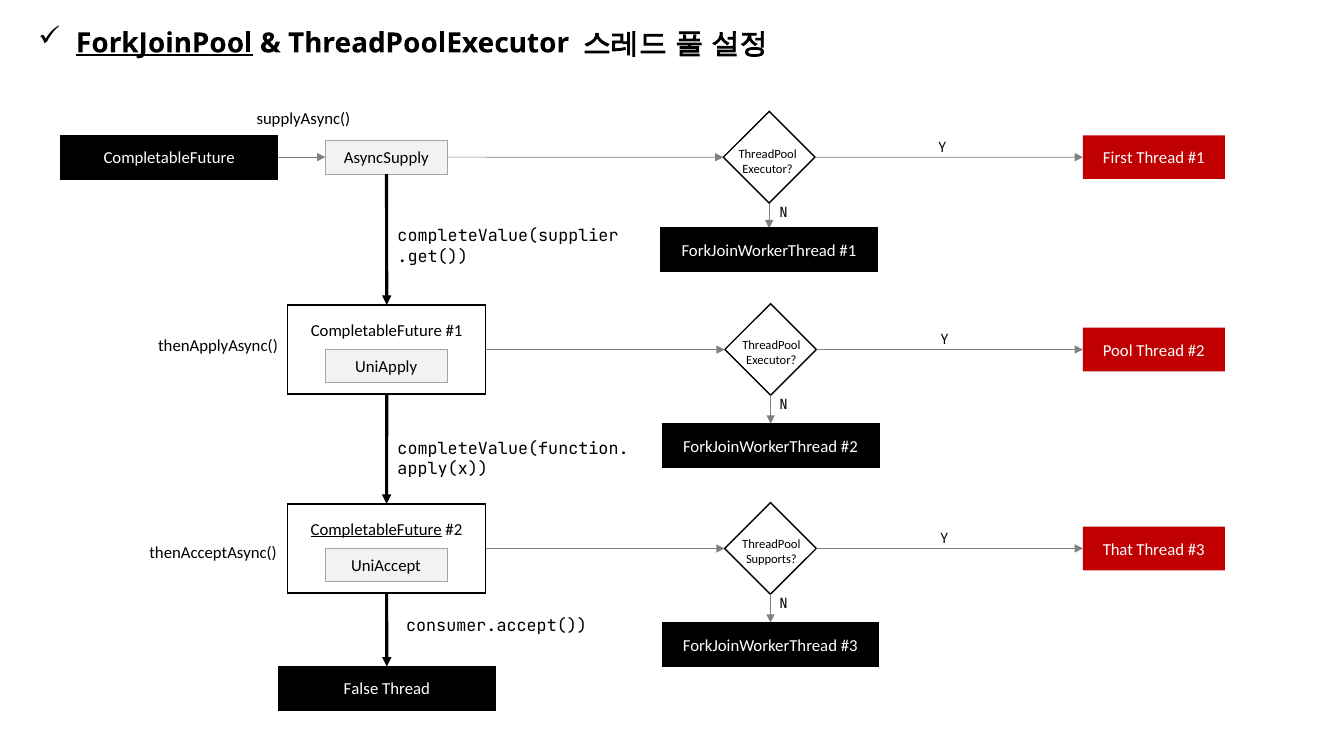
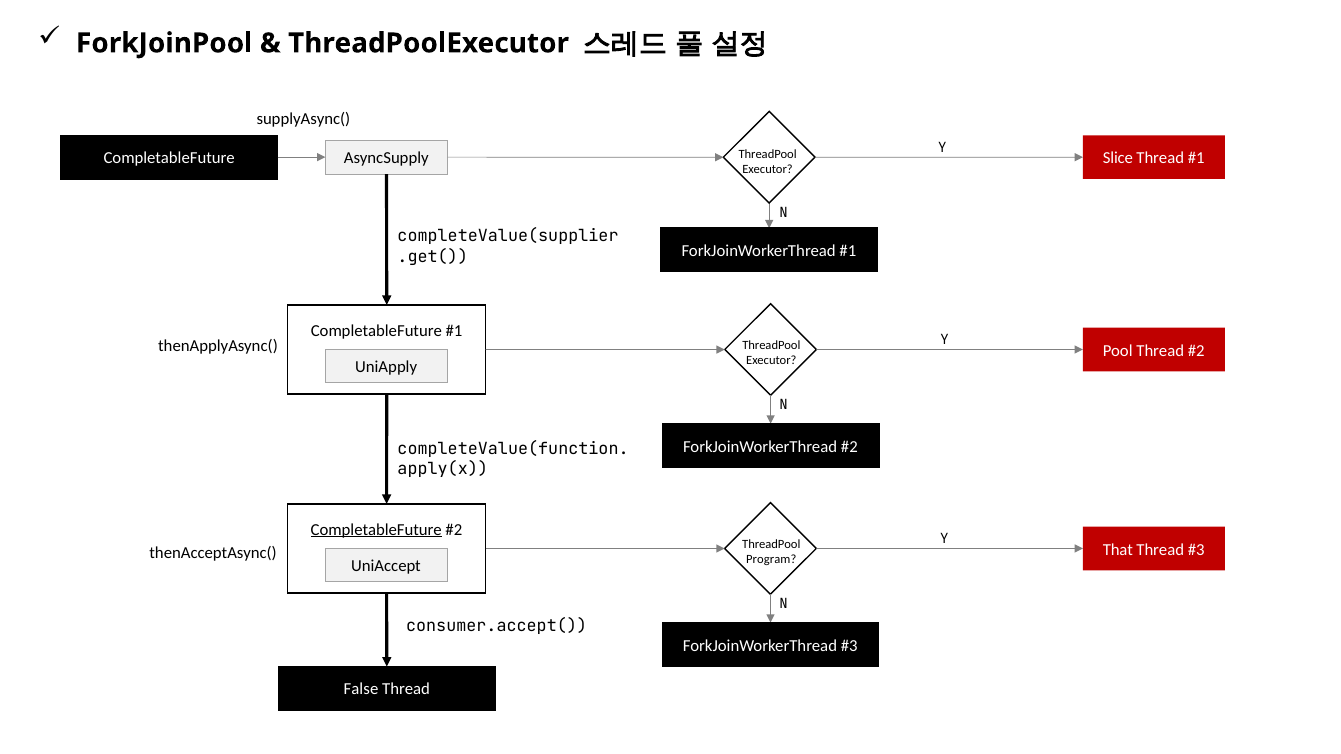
ForkJoinPool underline: present -> none (164, 43)
First: First -> Slice (1118, 158)
Supports: Supports -> Program (771, 560)
